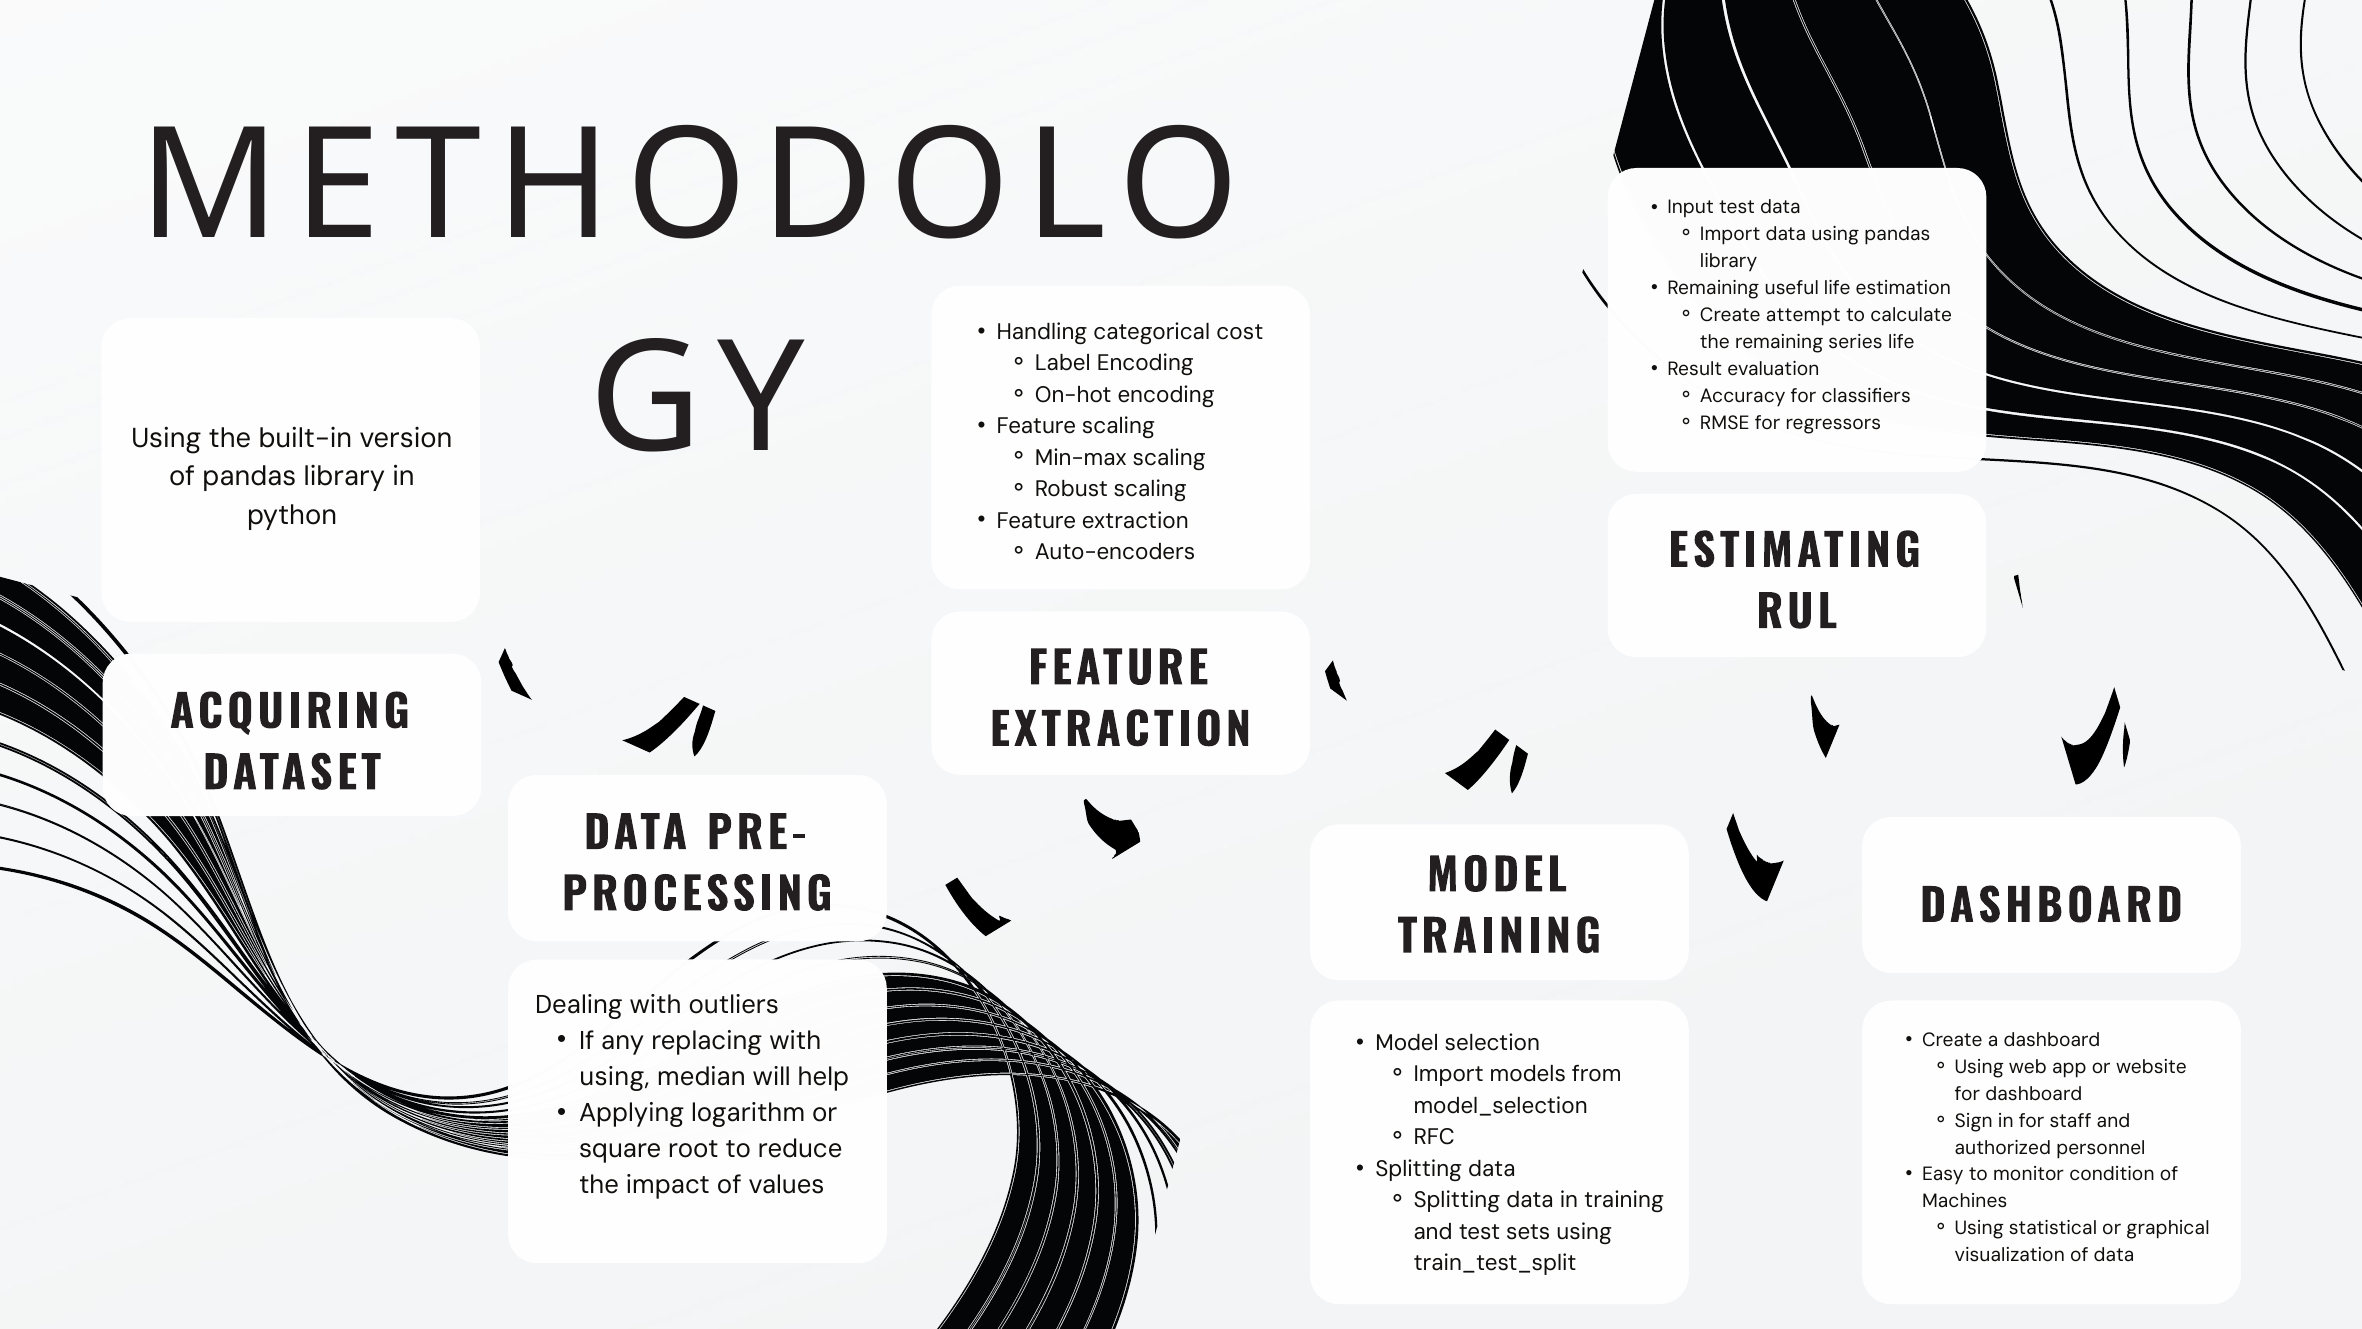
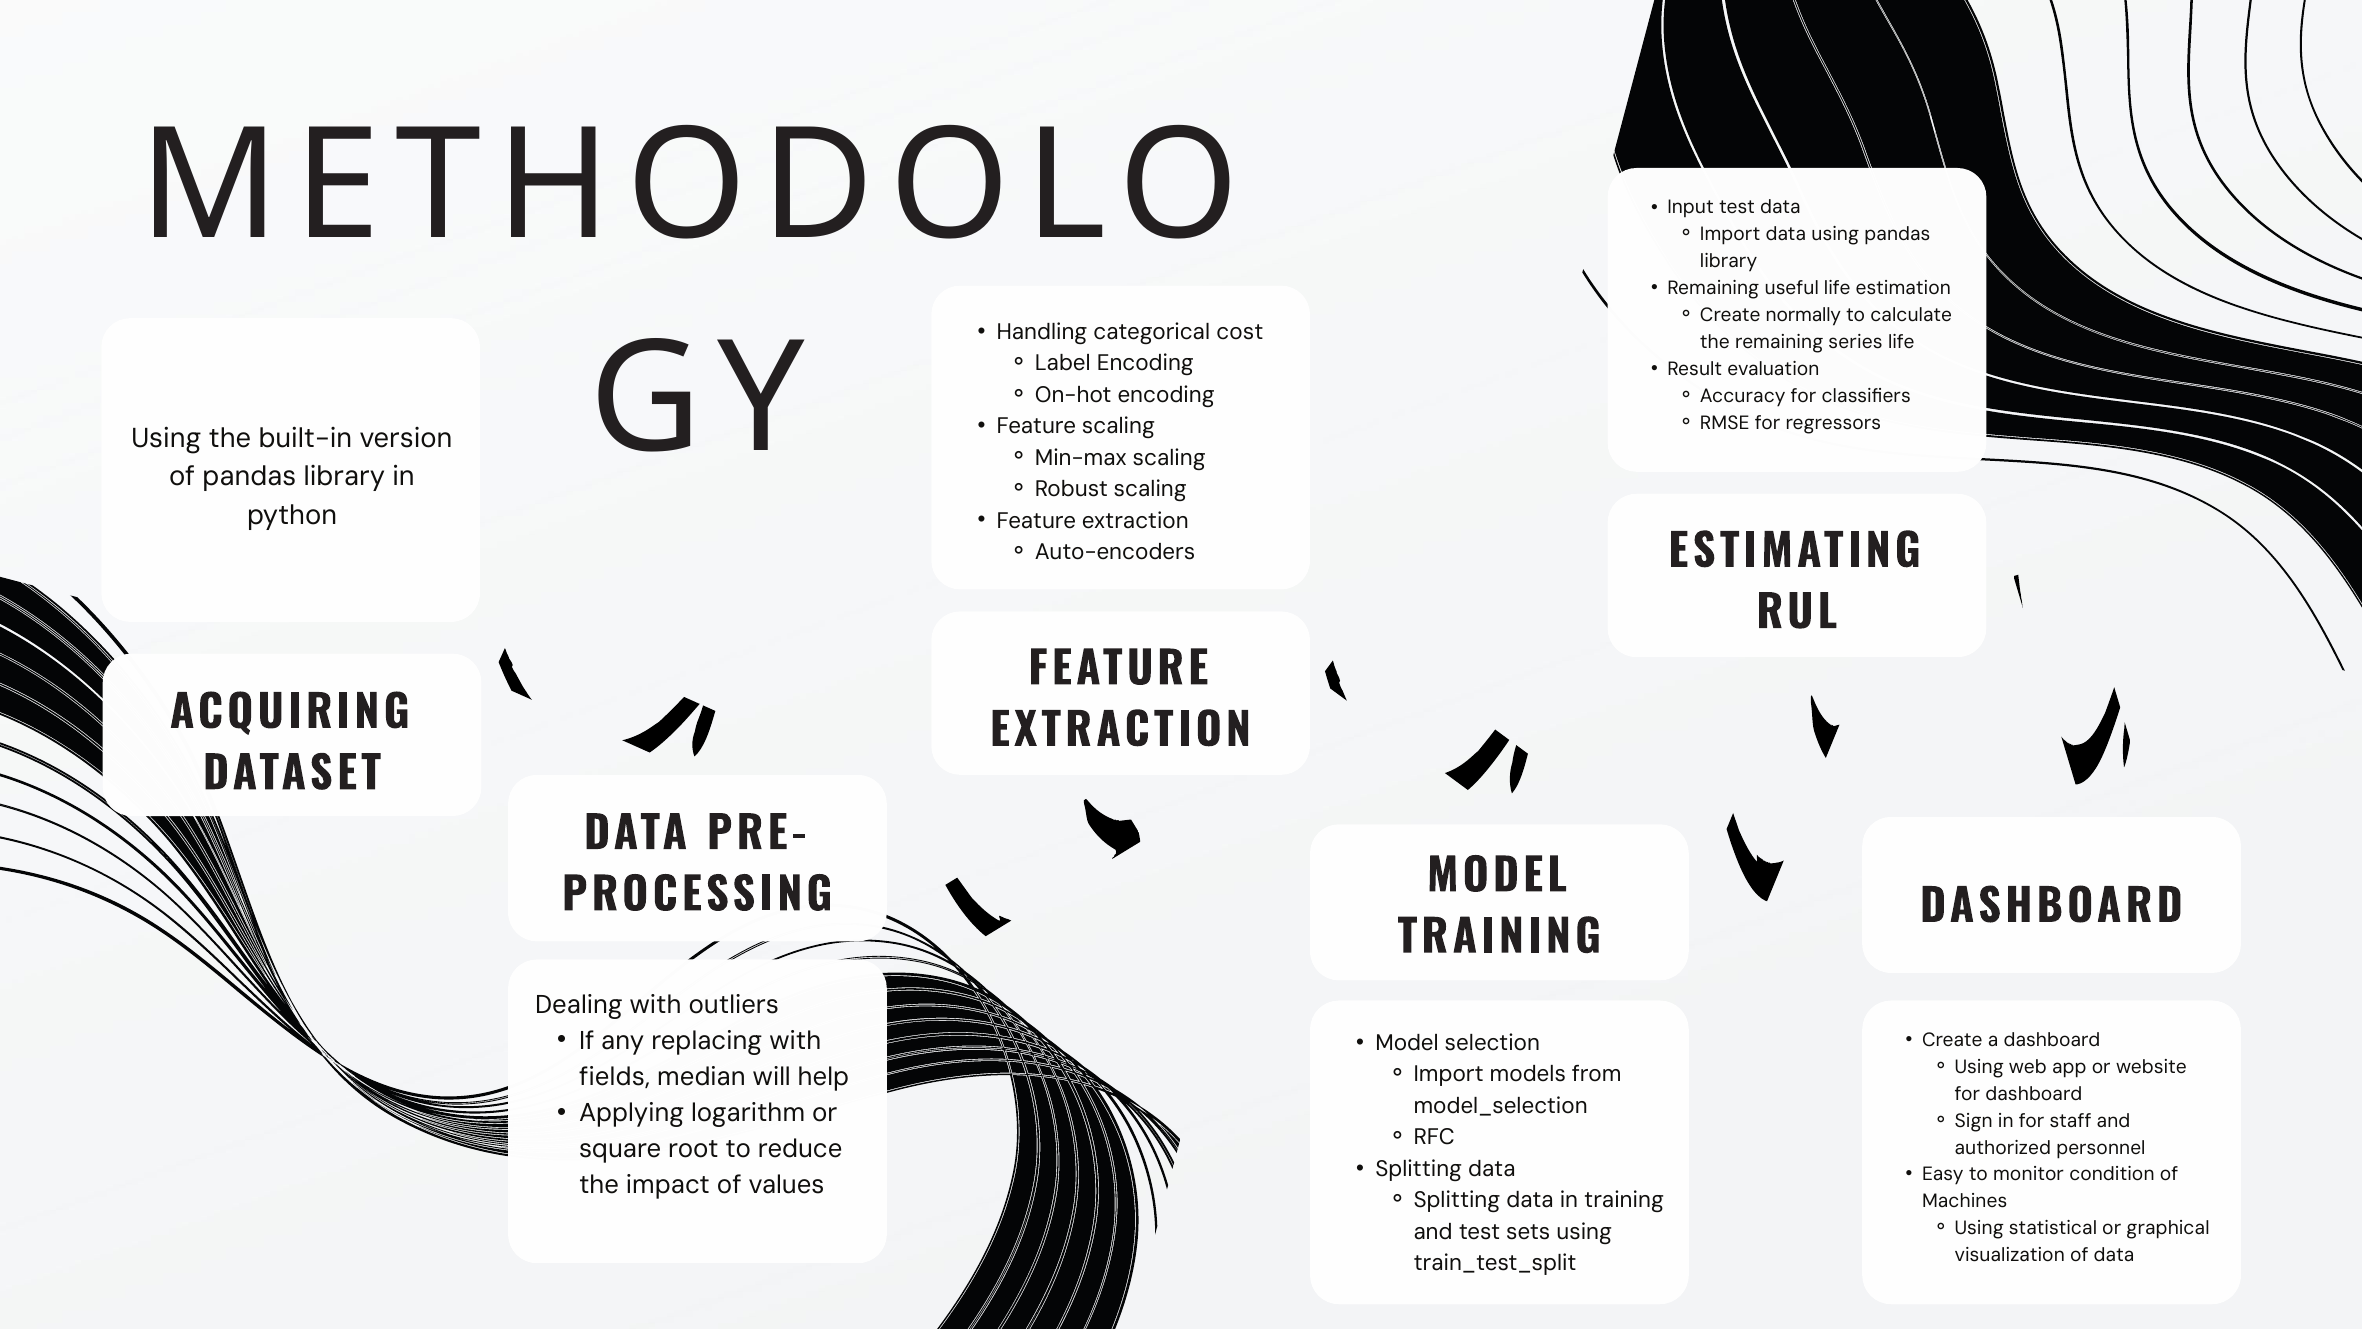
attempt: attempt -> normally (1803, 315)
using: using -> fields (615, 1077)
